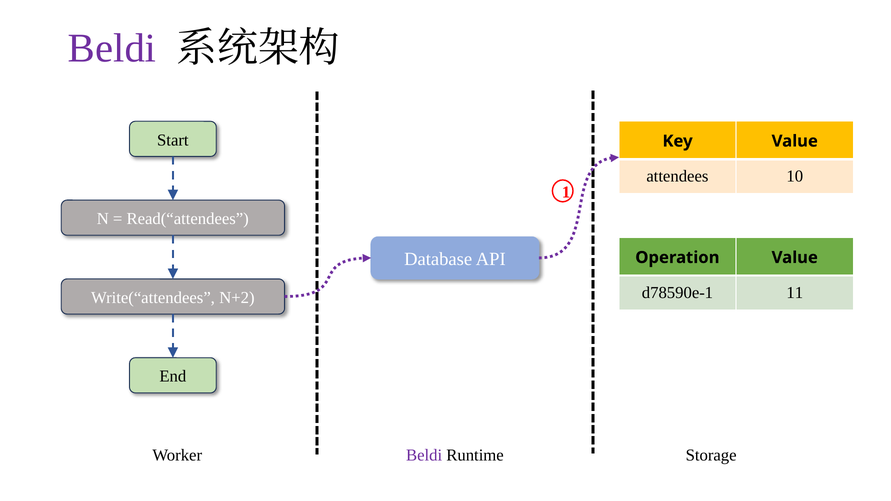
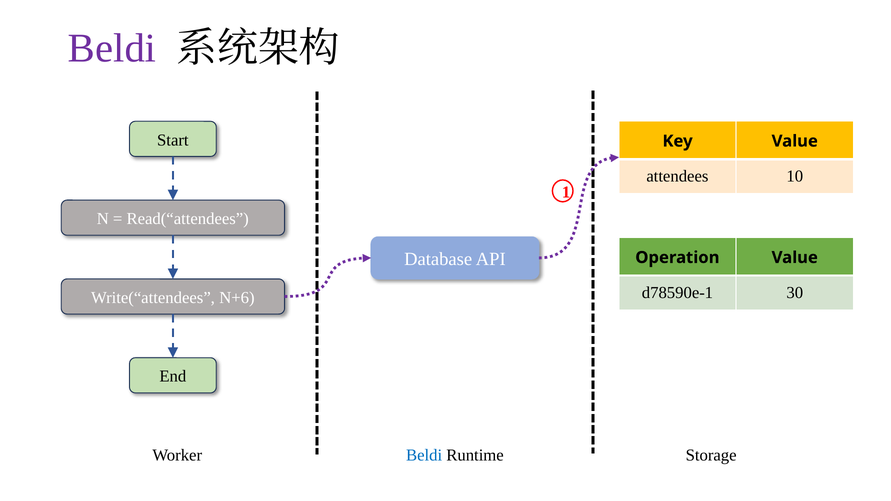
11: 11 -> 30 (795, 293)
N+2: N+2 -> N+6 (237, 298)
Beldi colour: purple -> blue (424, 456)
